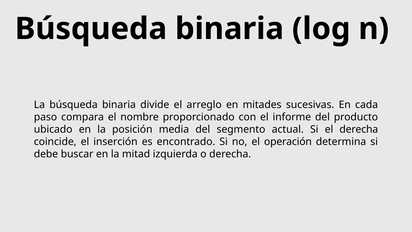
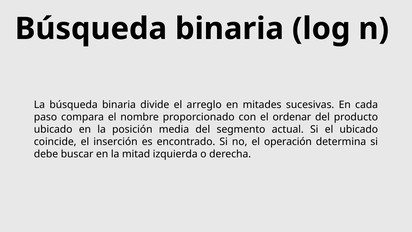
informe: informe -> ordenar (292, 117)
el derecha: derecha -> ubicado (359, 129)
